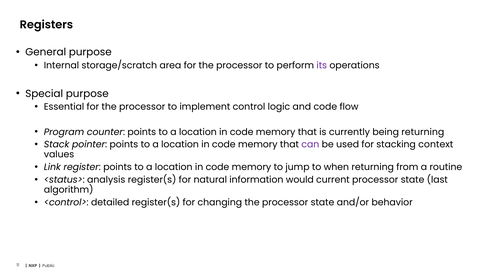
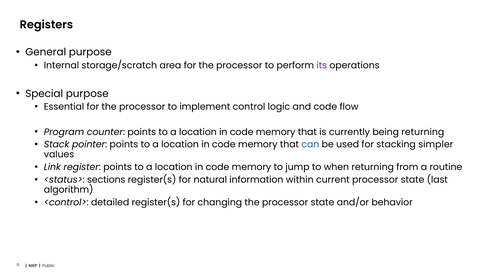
can colour: purple -> blue (310, 145)
context: context -> simpler (436, 145)
analysis: analysis -> sections (106, 180)
would: would -> within (300, 180)
